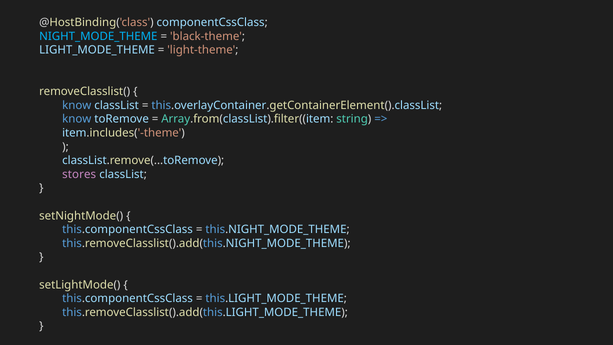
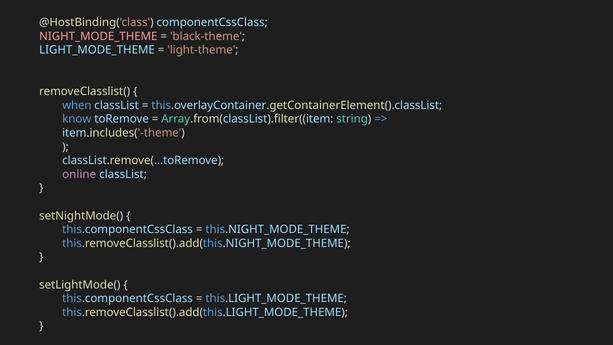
NIGHT_MODE_THEME colour: light blue -> pink (98, 36)
know: know -> when (77, 105)
stores: stores -> online (79, 174)
